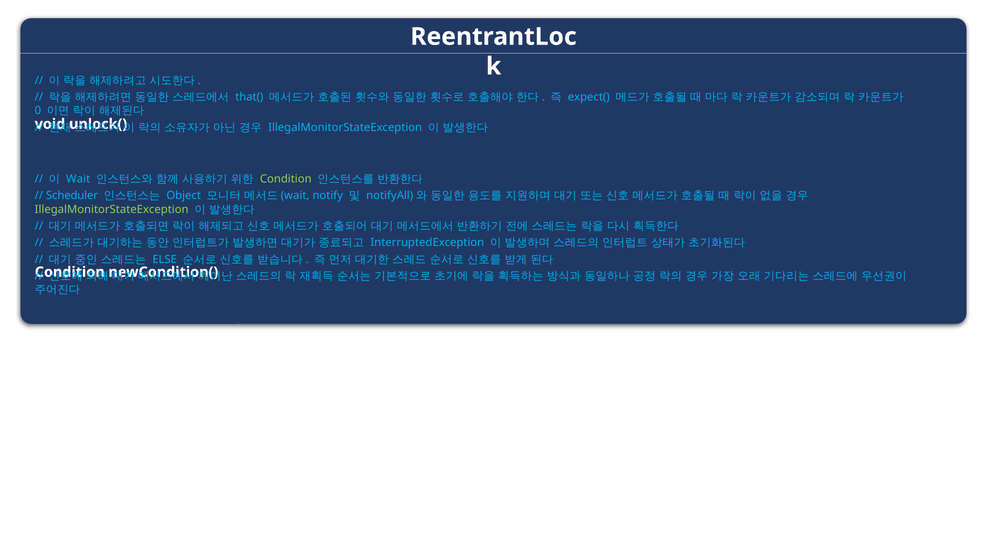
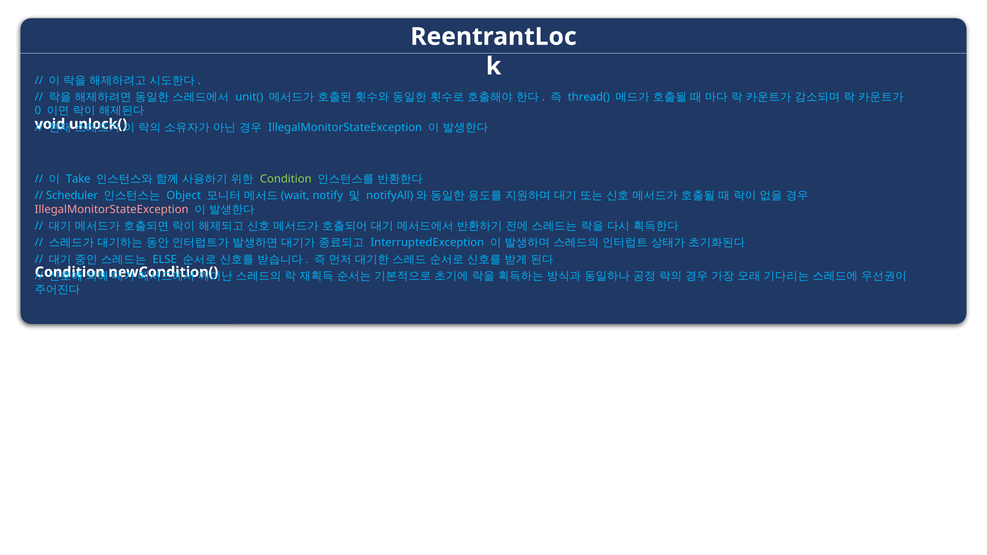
that(: that( -> unit( (249, 97)
expect(: expect( -> thread( (589, 97)
Wait: Wait -> Take (78, 179)
IllegalMonitorStateException colour: light green -> pink (112, 209)
